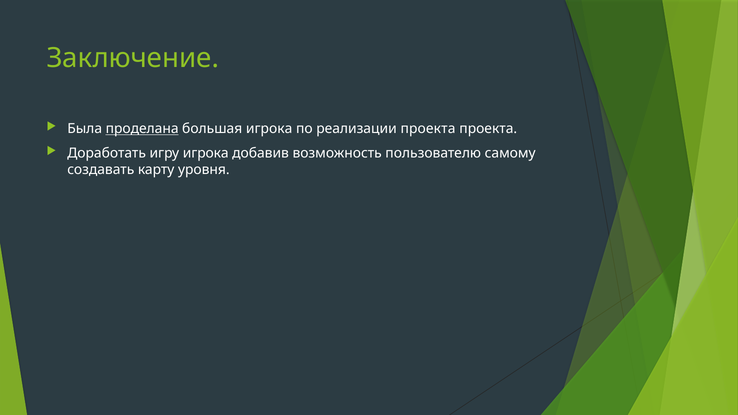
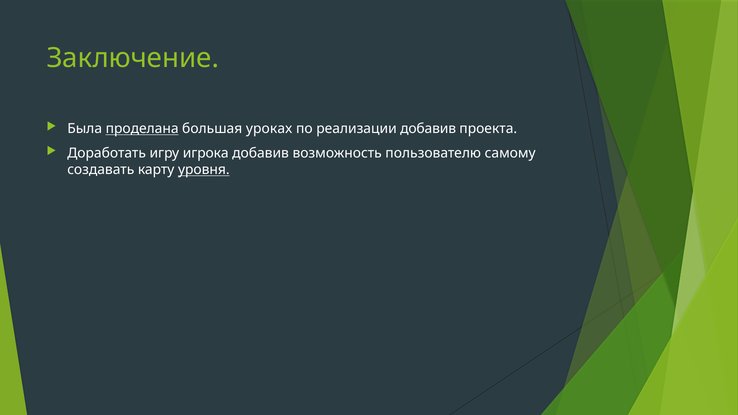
большая игрока: игрока -> уроках (269, 129)
реализации проекта: проекта -> добавив (428, 129)
уровня underline: none -> present (204, 170)
